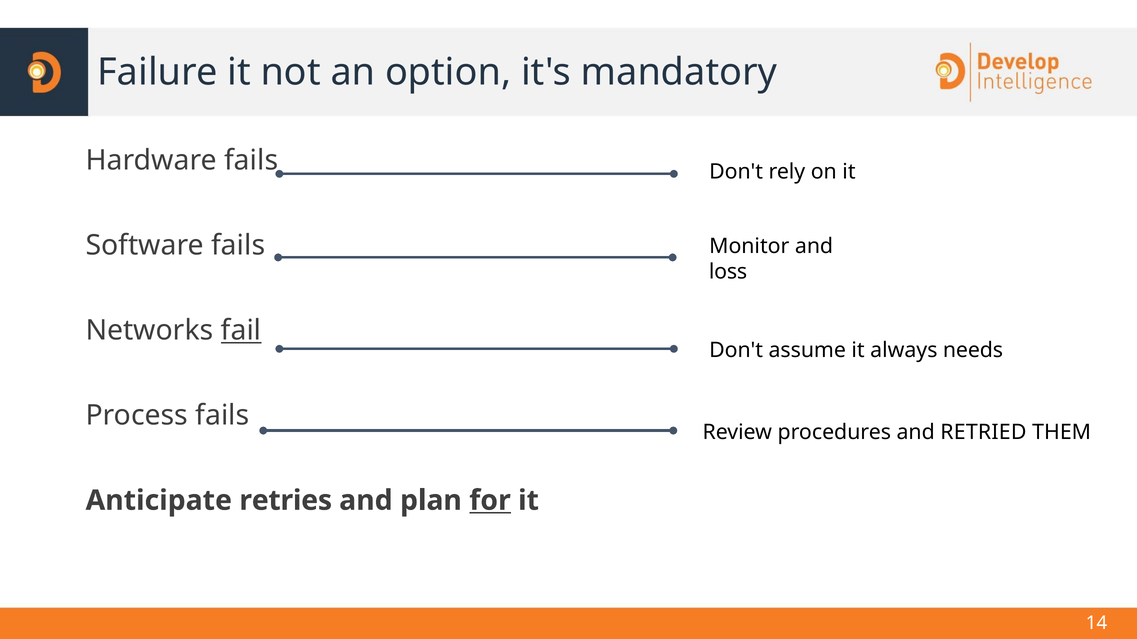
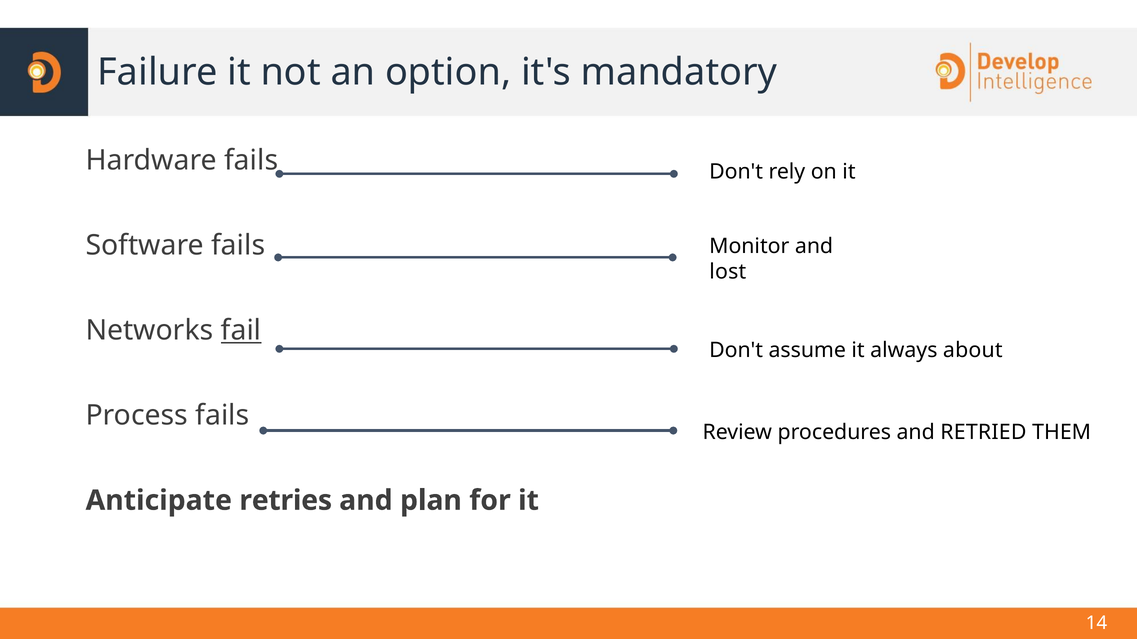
loss: loss -> lost (728, 272)
needs: needs -> about (973, 351)
for underline: present -> none (490, 501)
